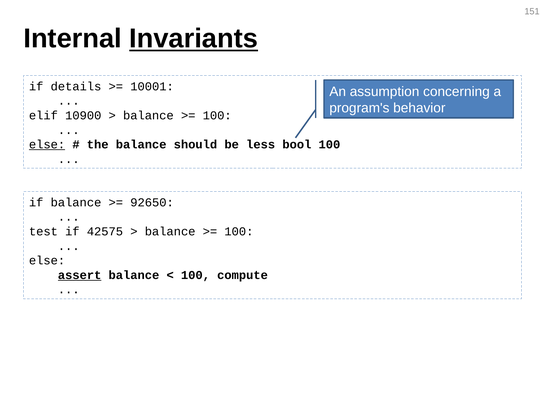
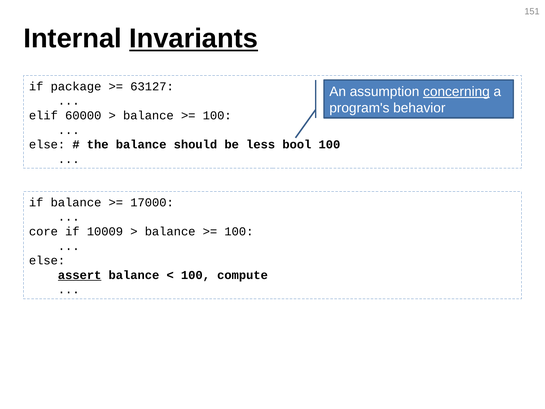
details: details -> package (76, 86)
10001: 10001 -> 63127 (152, 86)
concerning underline: none -> present (456, 92)
10900: 10900 -> 60000 (83, 115)
else underline: present -> none (47, 144)
92650: 92650 -> 17000 (152, 202)
test: test -> core (43, 231)
42575: 42575 -> 10009 (105, 231)
